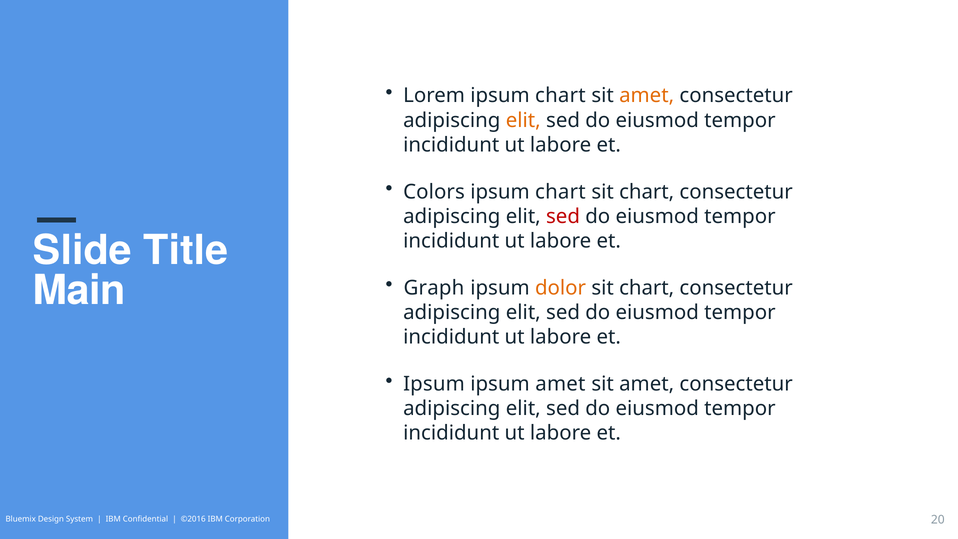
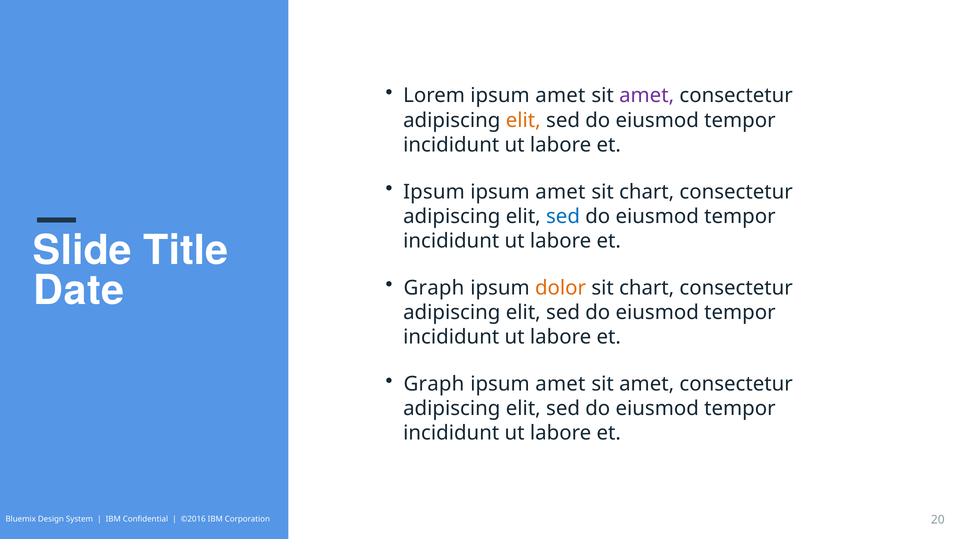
Lorem ipsum chart: chart -> amet (560, 96)
amet colour: orange -> purple (647, 96)
Colors: Colors -> Ipsum (434, 192)
chart: chart -> amet (560, 192)
sed colour: red -> blue (563, 216)
Main: Main -> Date (79, 290)
Ipsum: Ipsum -> Graph (434, 384)
